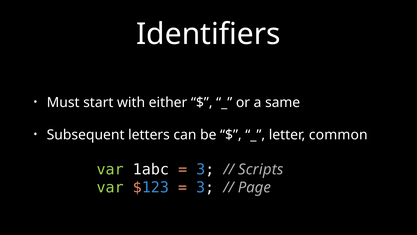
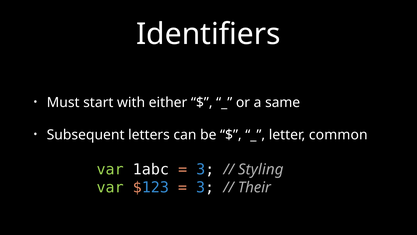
Scripts: Scripts -> Styling (261, 169)
Page: Page -> Their (254, 187)
